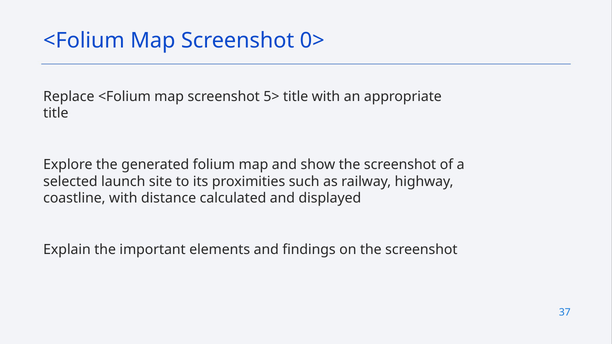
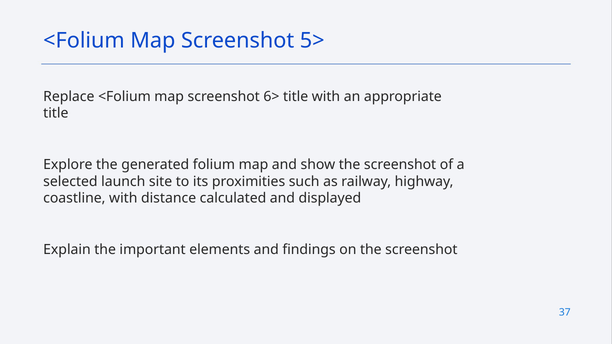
0>: 0> -> 5> (312, 41)
5>: 5> -> 6> (271, 97)
